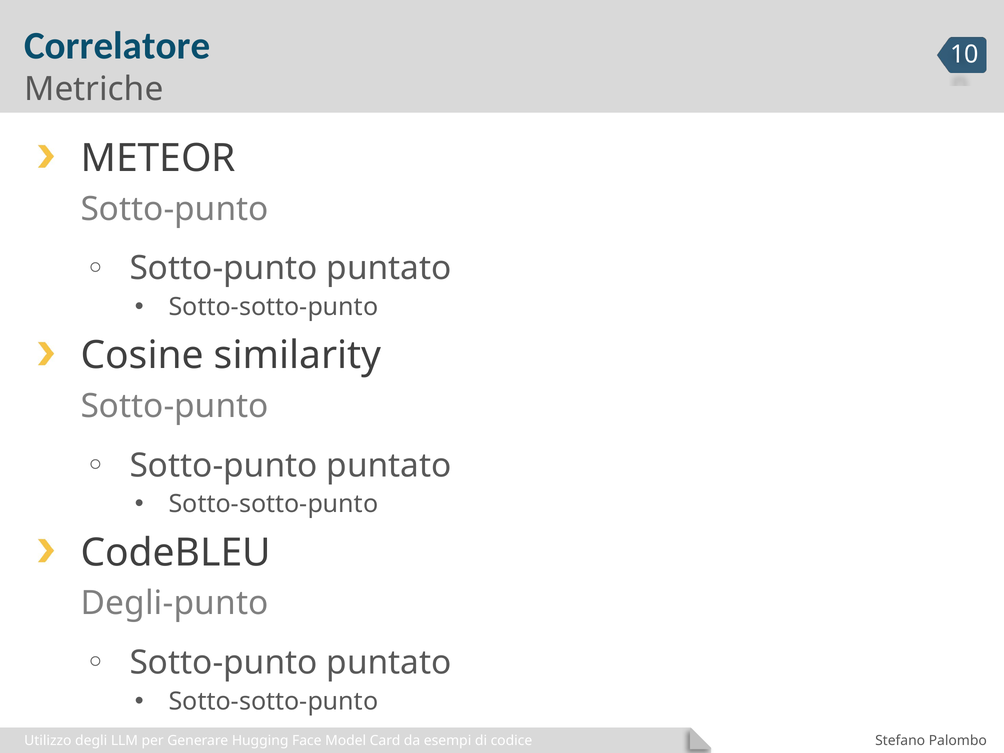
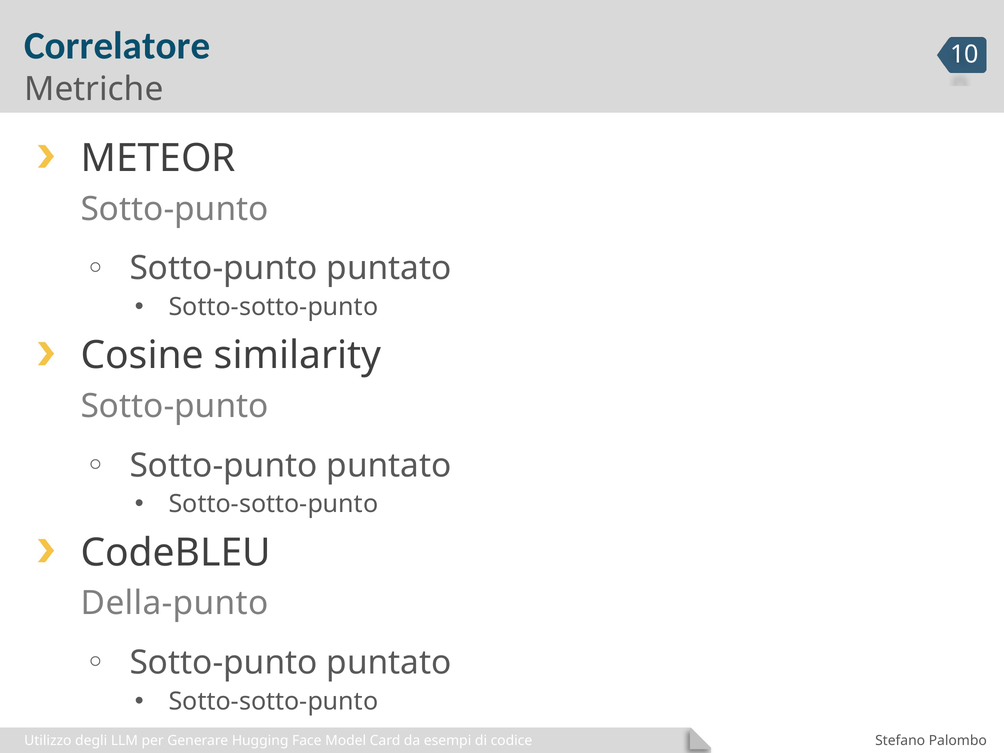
Degli-punto: Degli-punto -> Della-punto (175, 603)
